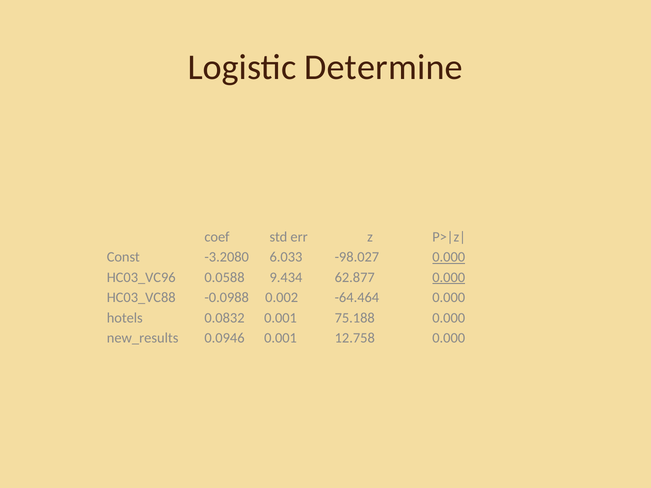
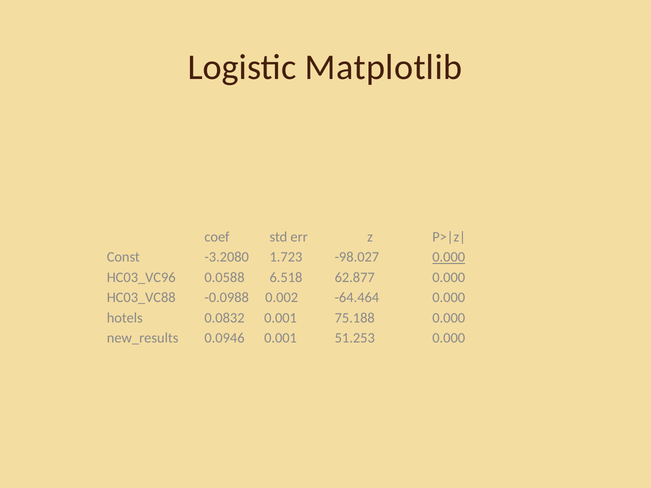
Determine: Determine -> Matplotlib (384, 67)
6.033: 6.033 -> 1.723 (286, 257)
9.434: 9.434 -> 6.518 (286, 277)
0.000 underline: present -> none (449, 277)
12.758: 12.758 -> 51.253 (355, 338)
